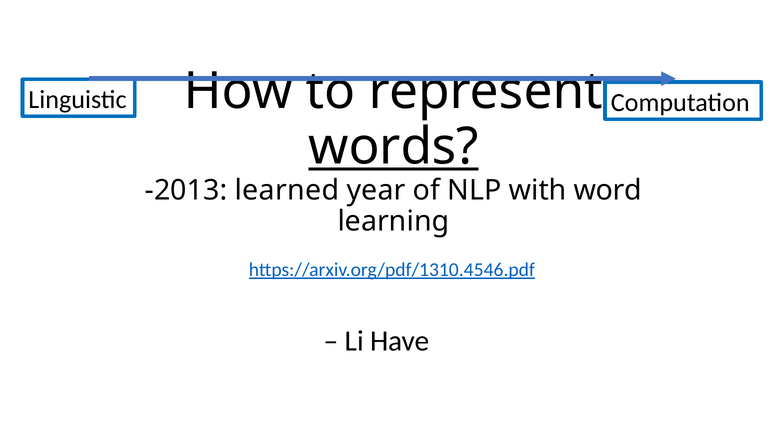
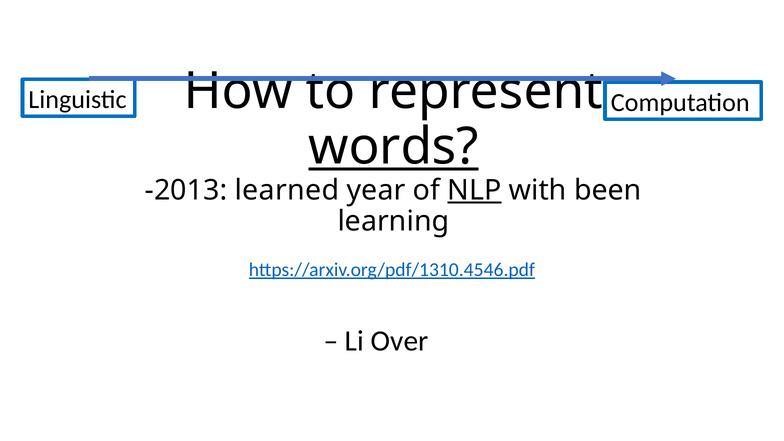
NLP underline: none -> present (474, 190)
word: word -> been (608, 190)
Have: Have -> Over (400, 341)
